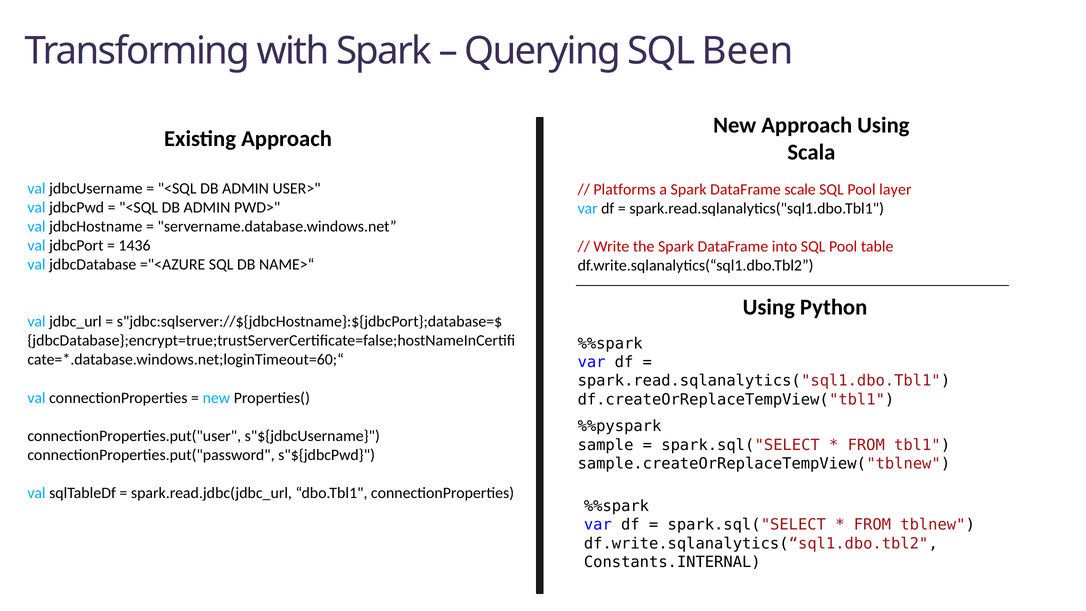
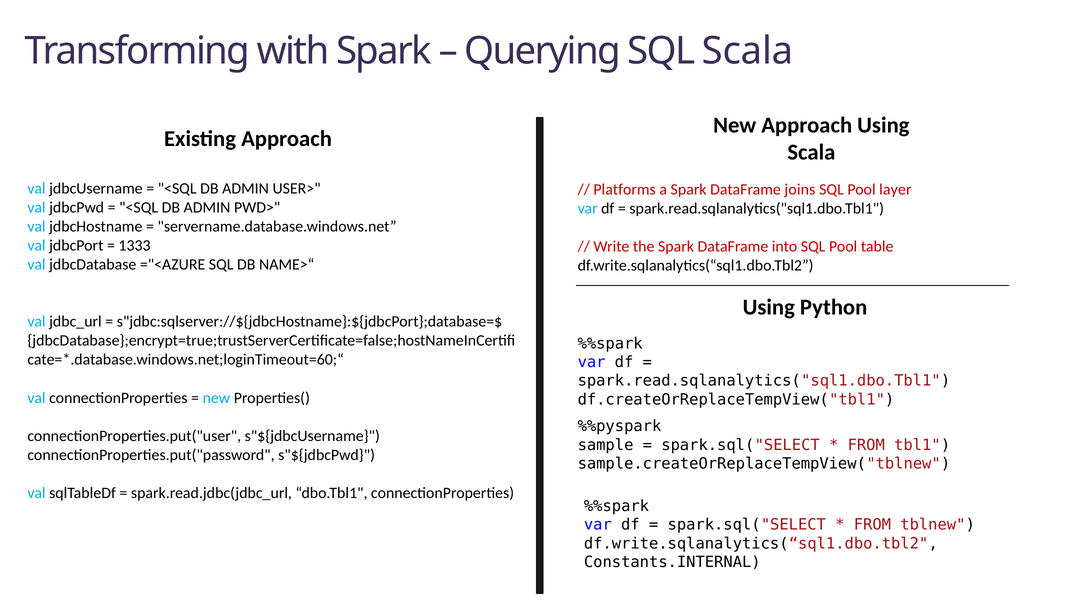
SQL Been: Been -> Scala (748, 51)
scale: scale -> joins (800, 189)
1436: 1436 -> 1333 (135, 246)
